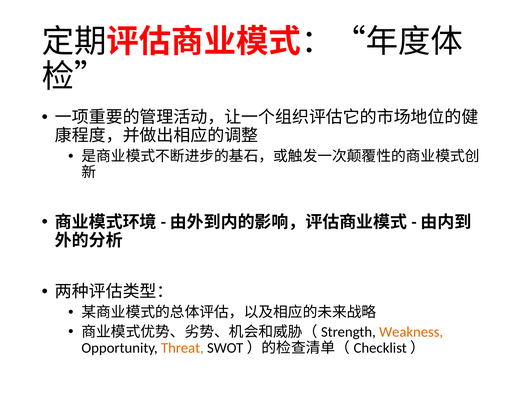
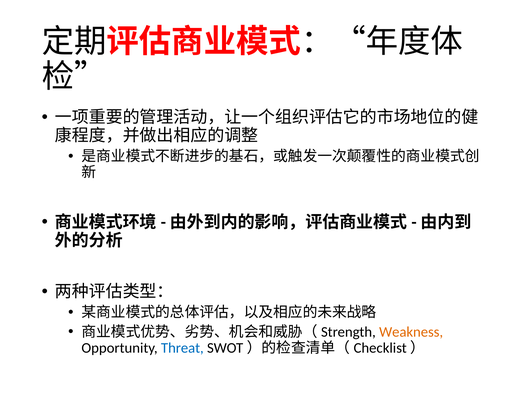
Threat colour: orange -> blue (182, 348)
